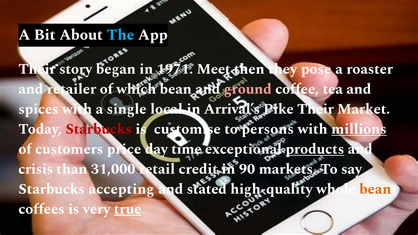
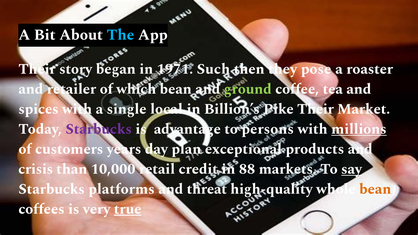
Meet: Meet -> Such (213, 69)
ground colour: pink -> light green (248, 89)
Arrival’s: Arrival’s -> Billion’s (232, 109)
Starbucks colour: red -> purple (99, 129)
customise: customise -> advantage (187, 129)
price: price -> years (124, 149)
time: time -> plan (186, 149)
products underline: present -> none (315, 149)
31,000: 31,000 -> 10,000 (113, 169)
90: 90 -> 88 (247, 169)
say underline: none -> present (352, 169)
accepting: accepting -> platforms (122, 189)
stated: stated -> threat (207, 189)
